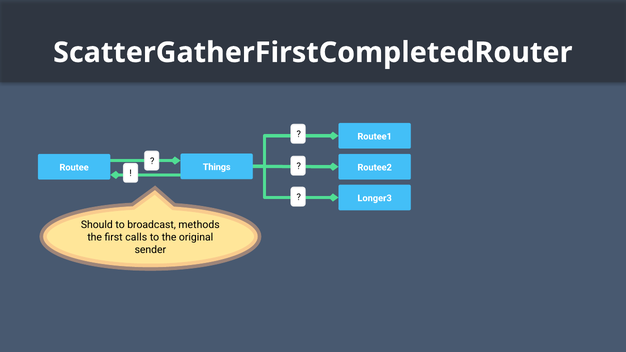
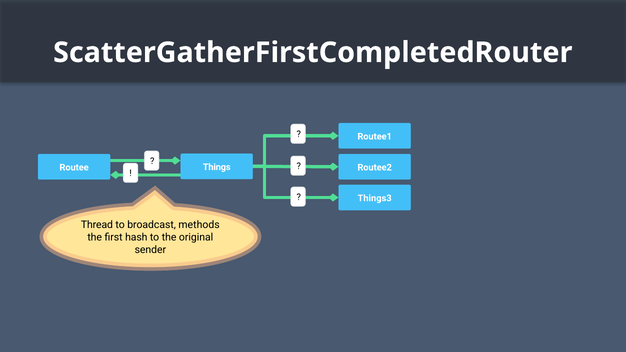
Longer3: Longer3 -> Things3 (375, 198)
Should: Should -> Thread (97, 225)
calls: calls -> hash (136, 237)
